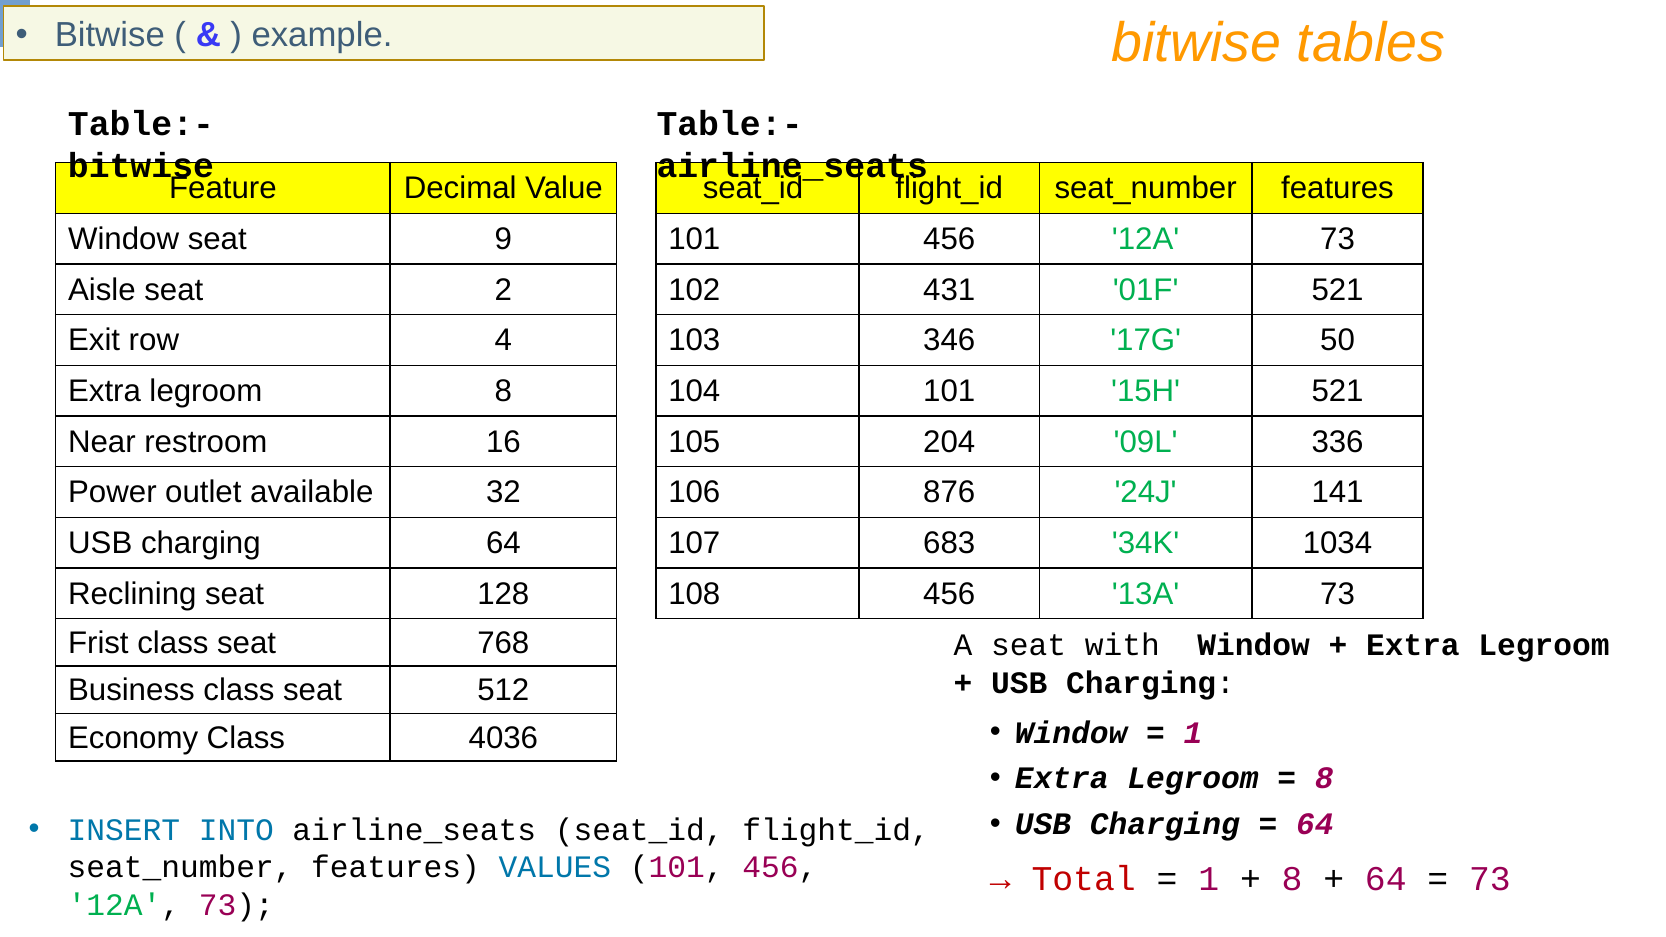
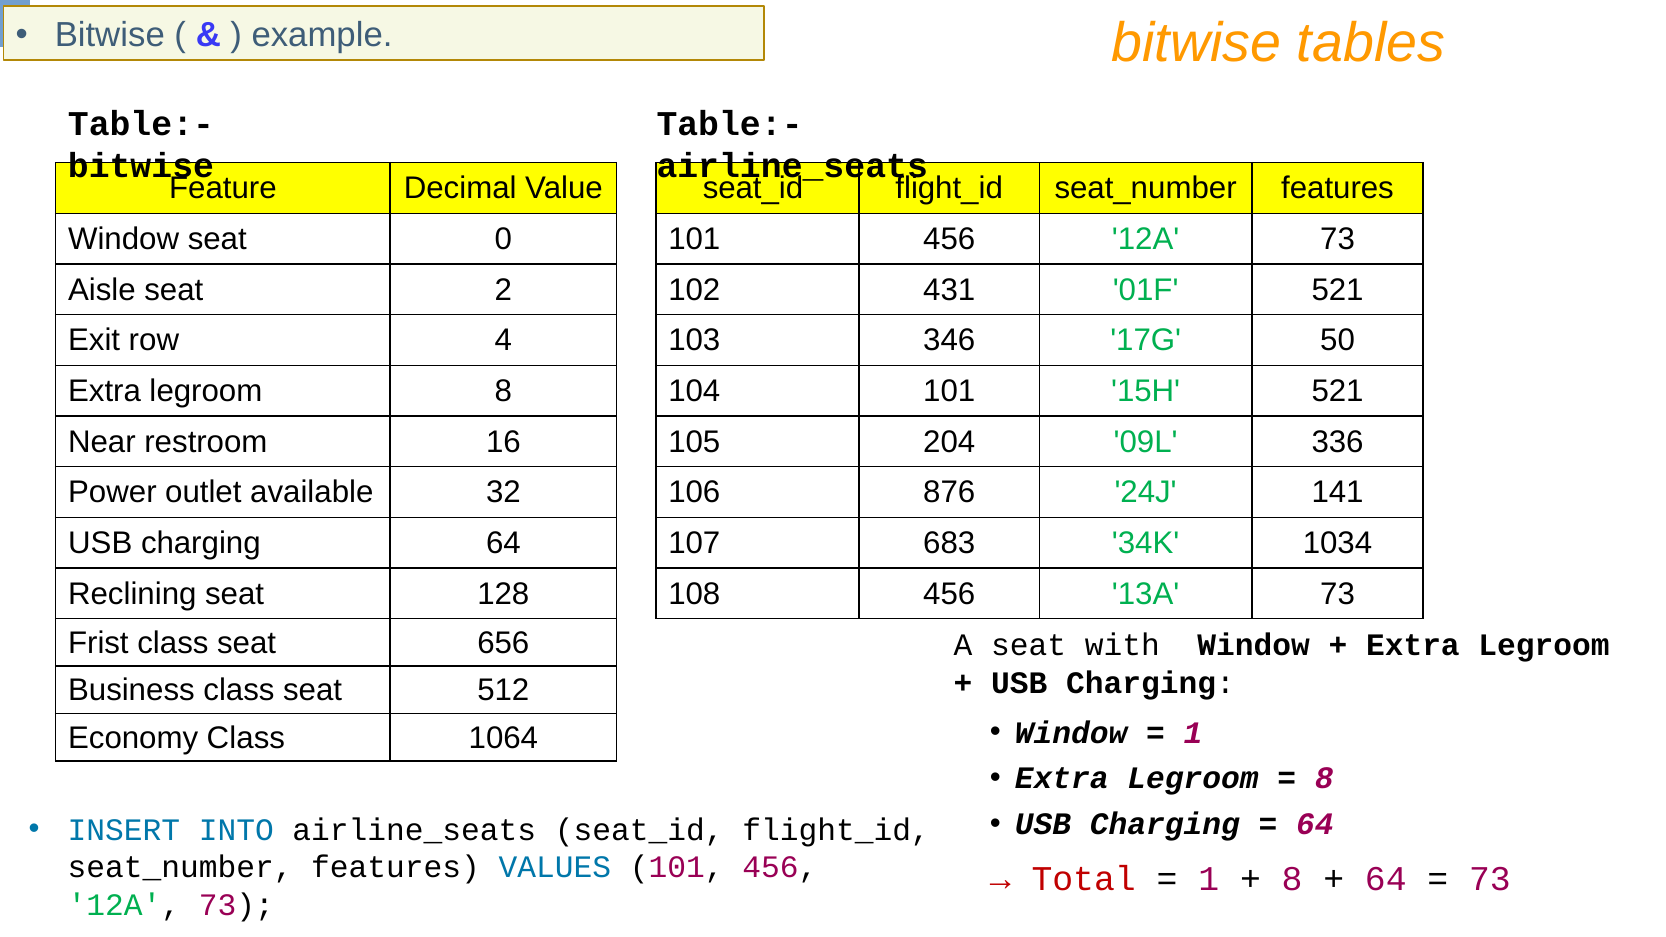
9: 9 -> 0 (503, 239)
768: 768 -> 656 (503, 643)
4036: 4036 -> 1064 (503, 738)
